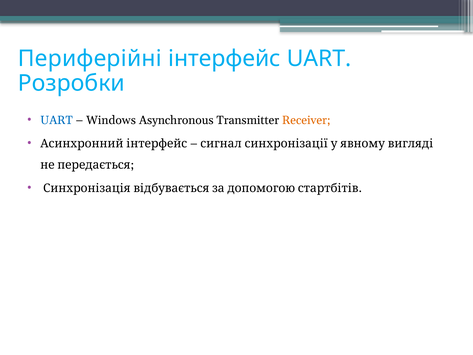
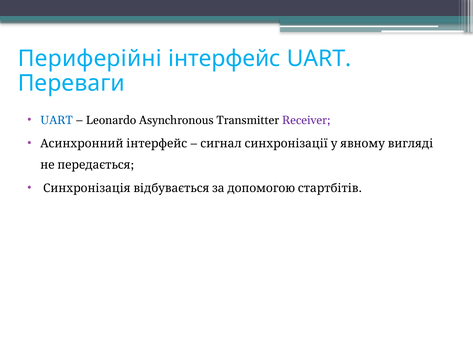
Розробки: Розробки -> Переваги (71, 83)
Windows: Windows -> Leonardo (111, 120)
Receiver colour: orange -> purple (306, 120)
